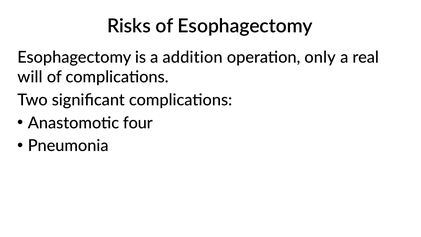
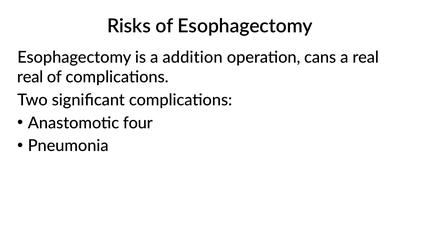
only: only -> cans (320, 57)
will: will -> real (30, 77)
